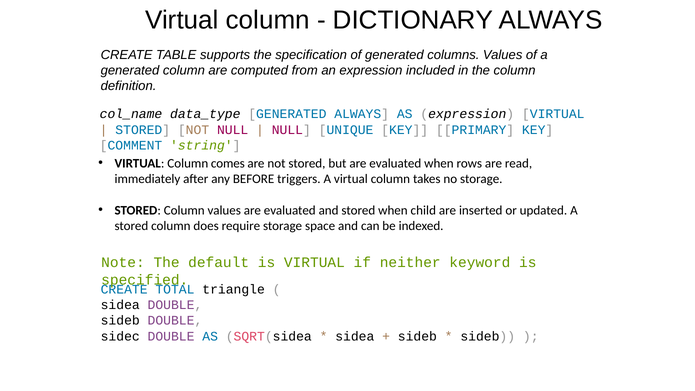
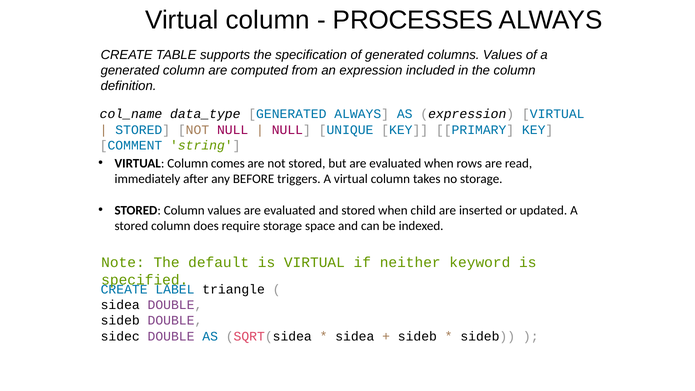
DICTIONARY: DICTIONARY -> PROCESSES (413, 20)
TOTAL: TOTAL -> LABEL (175, 289)
